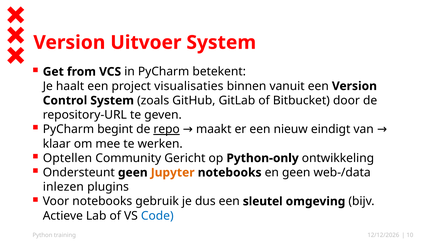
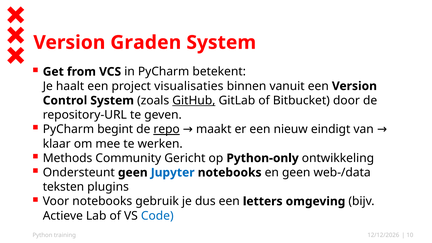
Uitvoer: Uitvoer -> Graden (146, 43)
GitHub underline: none -> present (194, 101)
Optellen: Optellen -> Methods (68, 158)
Jupyter colour: orange -> blue (173, 173)
inlezen: inlezen -> teksten (63, 187)
sleutel: sleutel -> letters (263, 201)
